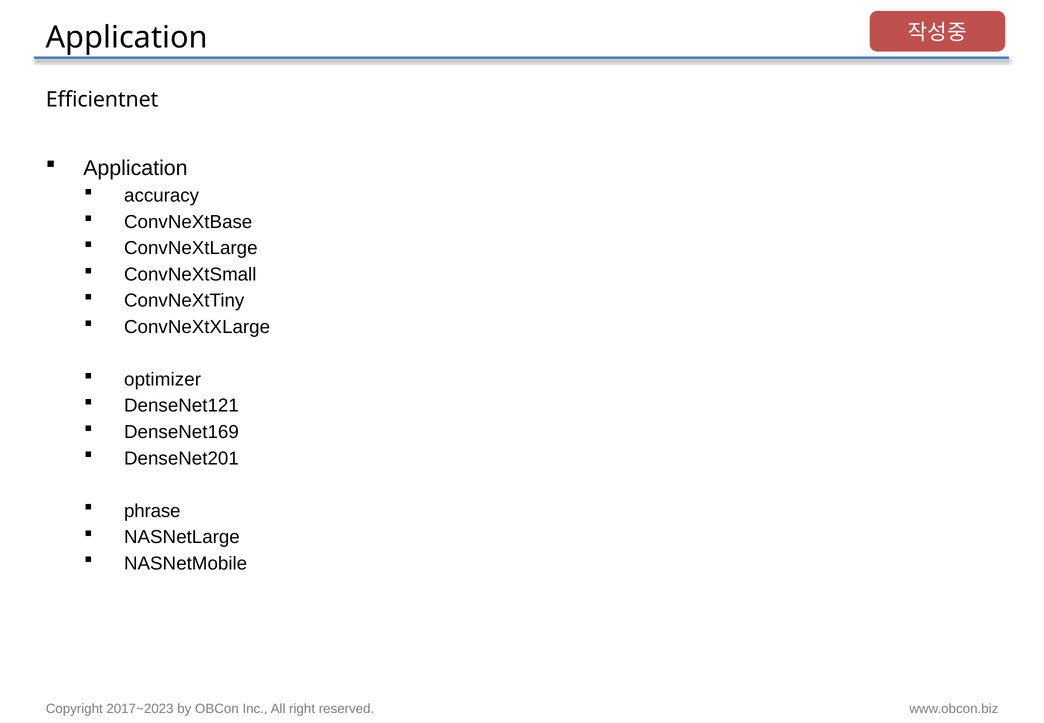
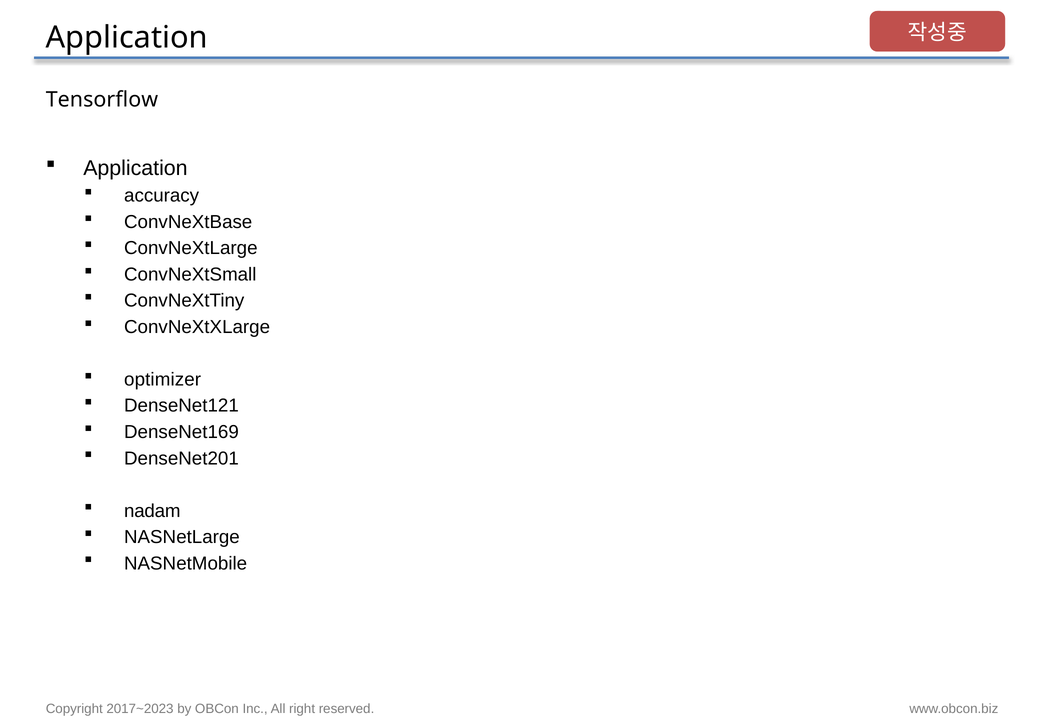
Efficientnet: Efficientnet -> Tensorflow (102, 100)
phrase: phrase -> nadam (152, 511)
